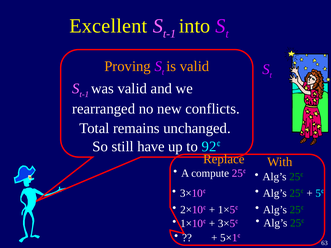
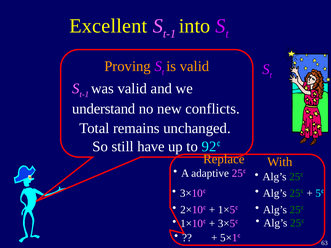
rearranged: rearranged -> understand (104, 109)
compute: compute -> adaptive (210, 173)
